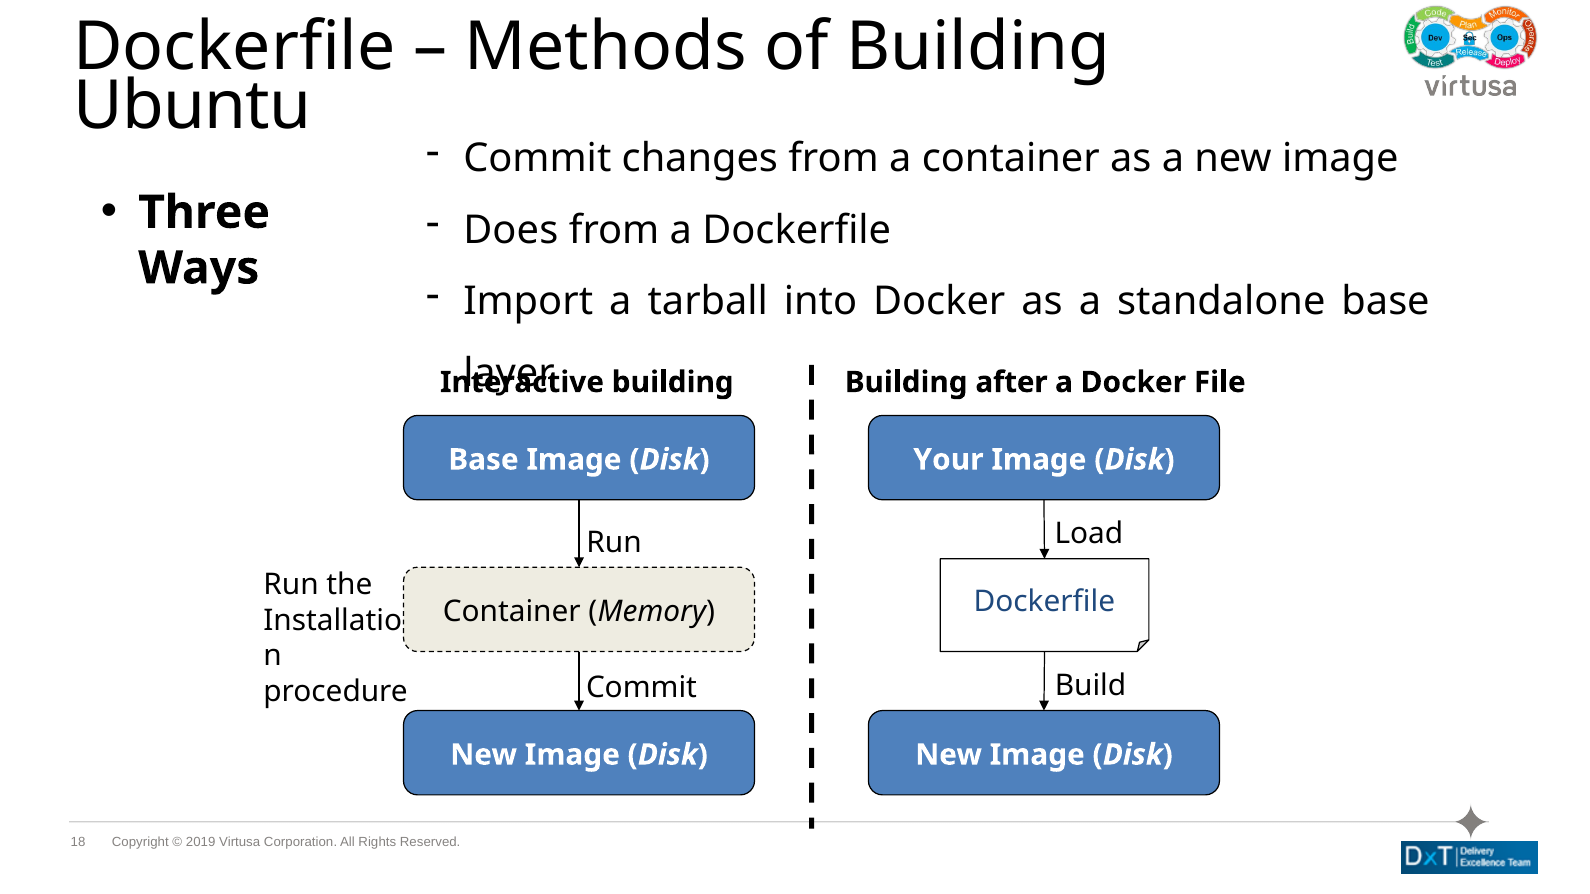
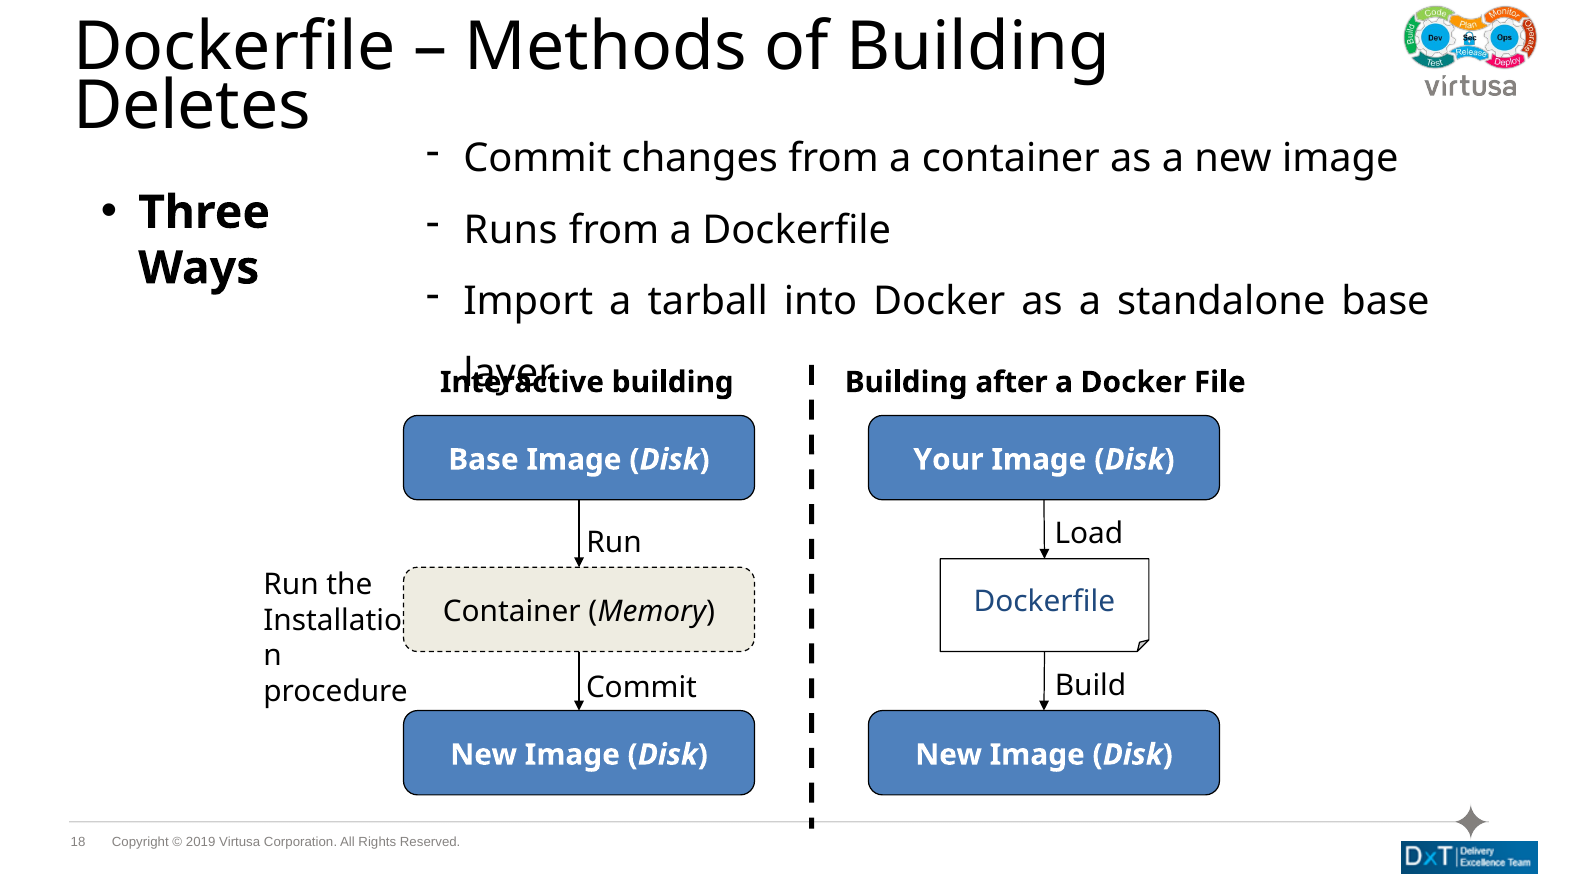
Ubuntu: Ubuntu -> Deletes (192, 106)
Does: Does -> Runs (511, 230)
